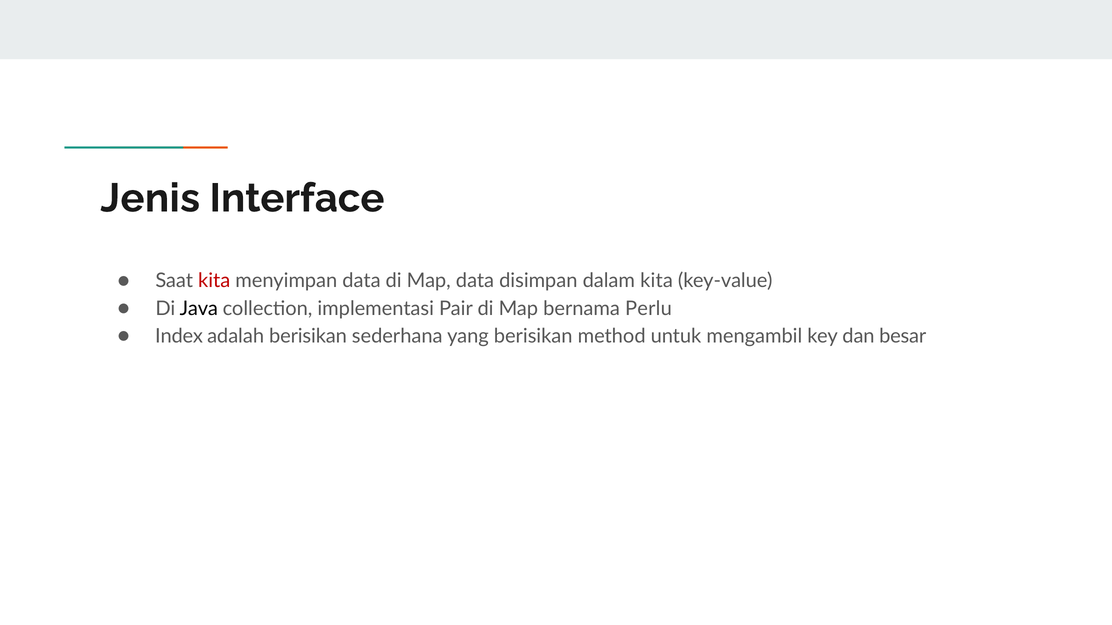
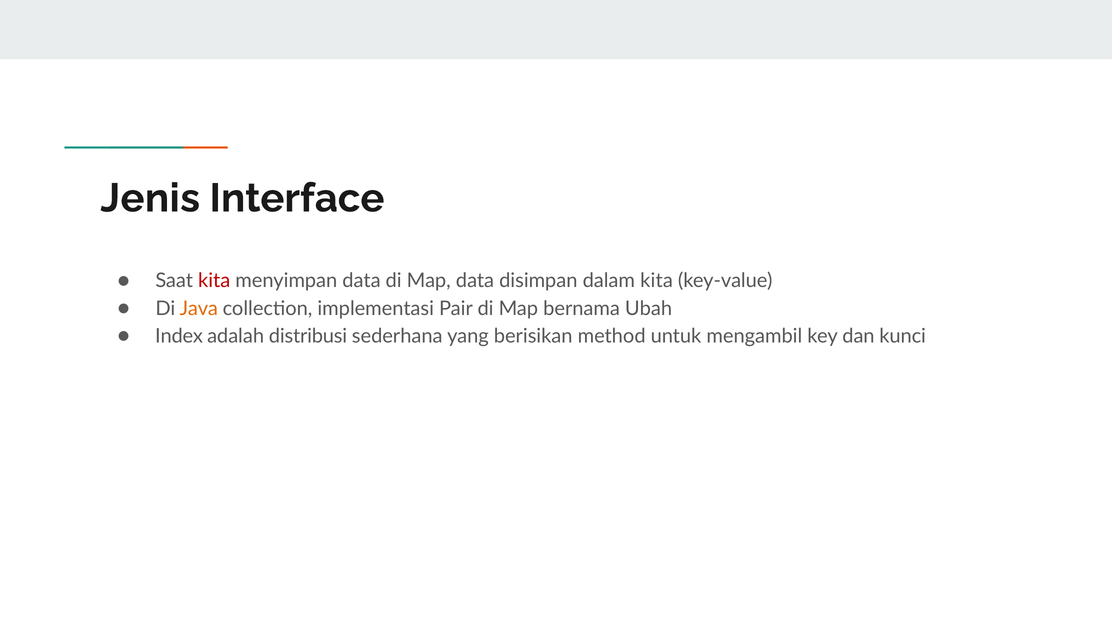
Java colour: black -> orange (199, 309)
Perlu: Perlu -> Ubah (649, 309)
adalah berisikan: berisikan -> distribusi (308, 336)
besar: besar -> kunci (903, 336)
